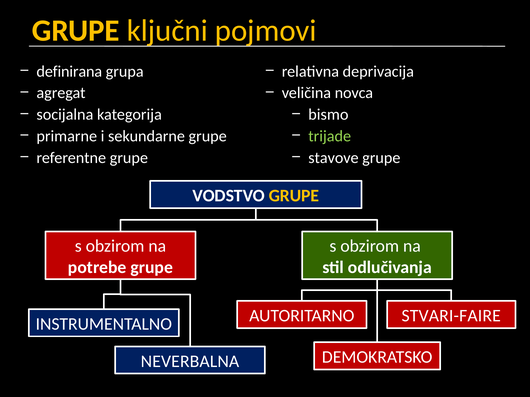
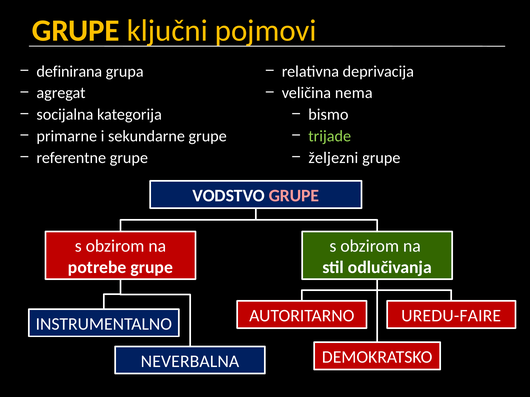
novca: novca -> nema (354, 93)
stavove: stavove -> željezni (333, 158)
GRUPE colour: yellow -> pink (294, 196)
STVARI-FAIRE: STVARI-FAIRE -> UREDU-FAIRE (451, 316)
